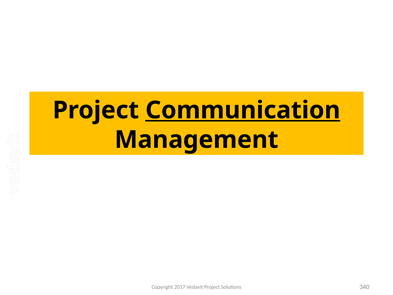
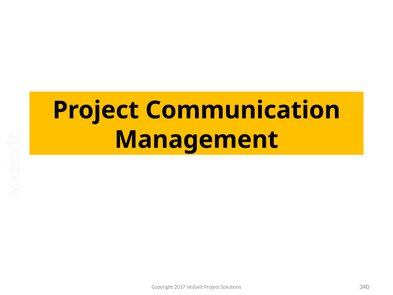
Communication underline: present -> none (243, 110)
